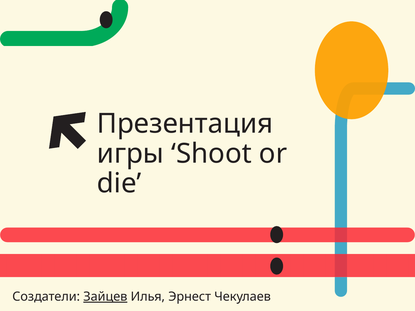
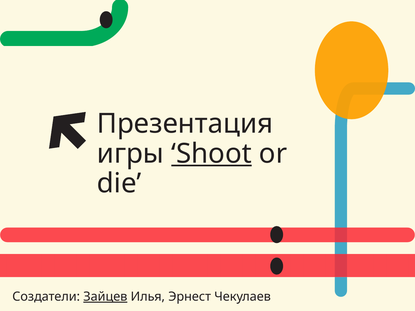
Shoot underline: none -> present (211, 154)
